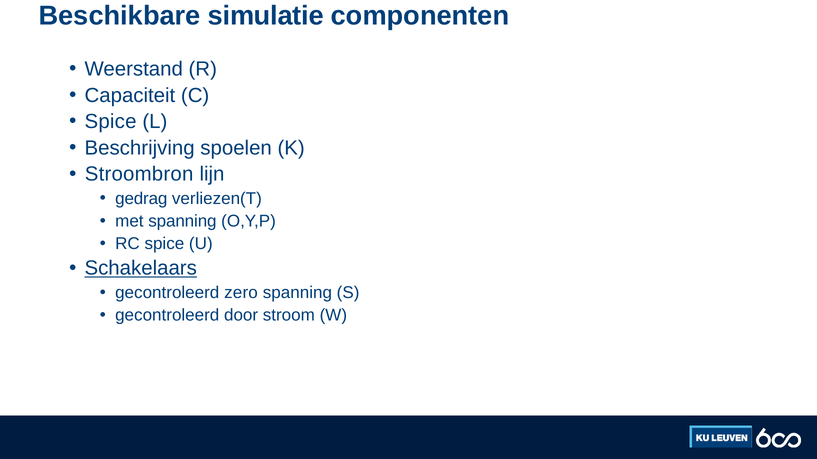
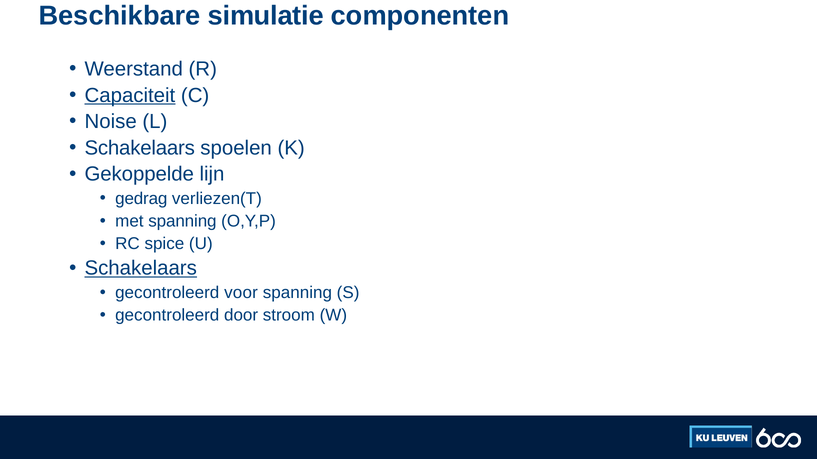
Capaciteit underline: none -> present (130, 95)
Spice: Spice -> Noise (111, 122)
Beschrijving: Beschrijving -> Schakelaars (140, 148)
Stroombron: Stroombron -> Gekoppelde (139, 174)
zero: zero -> voor (241, 293)
